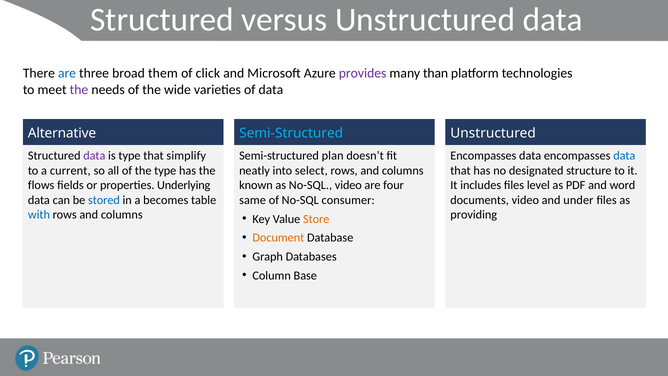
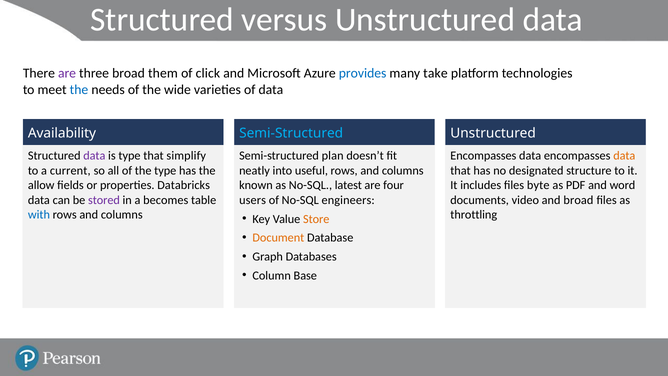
are colour: blue -> purple (67, 73)
provides colour: purple -> blue (363, 73)
than: than -> take (435, 73)
the colour: purple -> blue (79, 90)
Alternative: Alternative -> Availability (62, 133)
data colour: blue -> orange (624, 156)
select: select -> useful (311, 171)
flows: flows -> allow (41, 185)
Underlying: Underlying -> Databricks (184, 185)
No-SQL video: video -> latest (348, 185)
level: level -> byte (538, 185)
stored colour: blue -> purple (104, 200)
same: same -> users (253, 200)
consumer: consumer -> engineers (348, 200)
and under: under -> broad (578, 200)
providing: providing -> throttling (474, 215)
